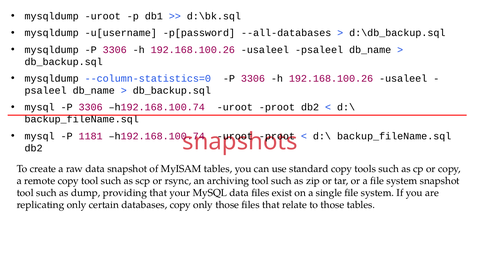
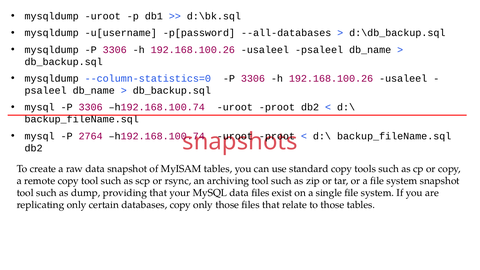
1181: 1181 -> 2764 (91, 136)
